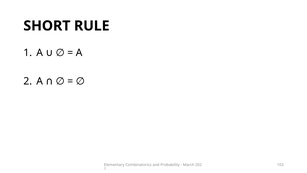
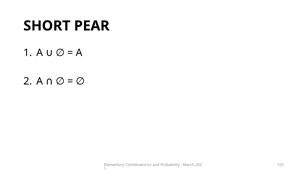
RULE: RULE -> PEAR (92, 26)
